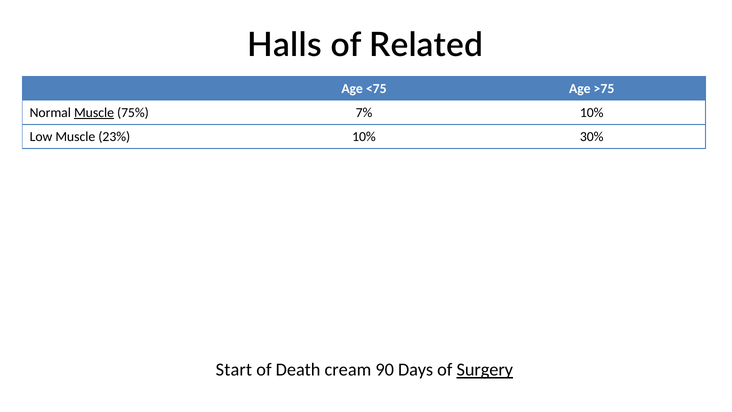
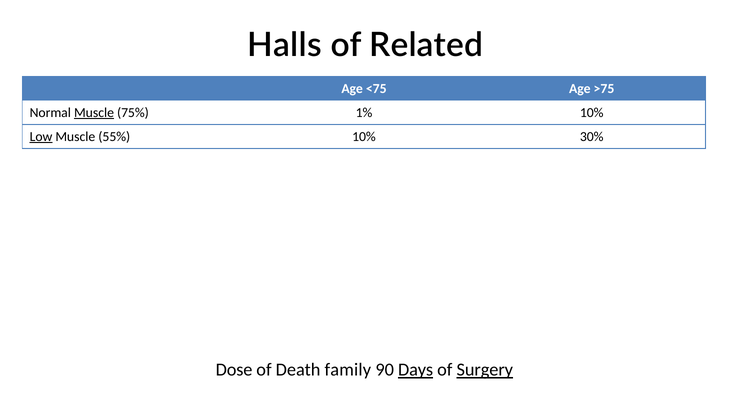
7%: 7% -> 1% (364, 113)
Low underline: none -> present (41, 137)
23%: 23% -> 55% (114, 137)
Start: Start -> Dose (234, 370)
cream: cream -> family (348, 370)
Days underline: none -> present (416, 370)
